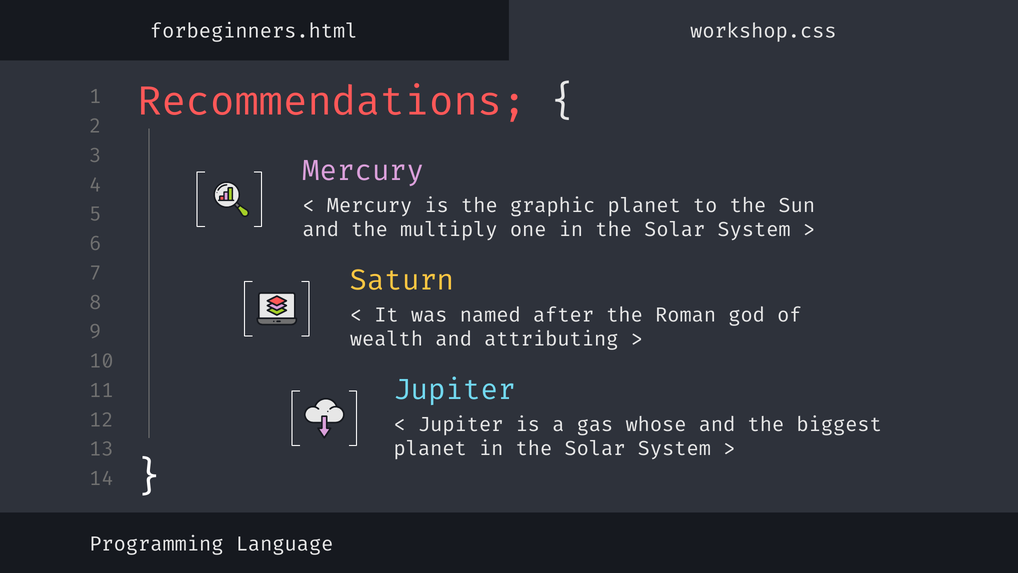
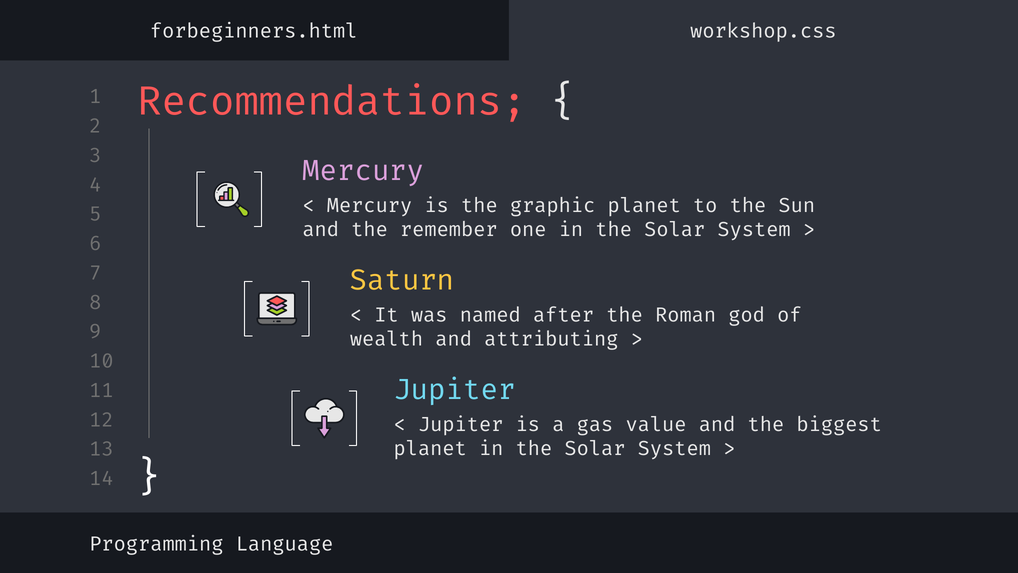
multiply: multiply -> remember (449, 230)
whose: whose -> value (656, 425)
